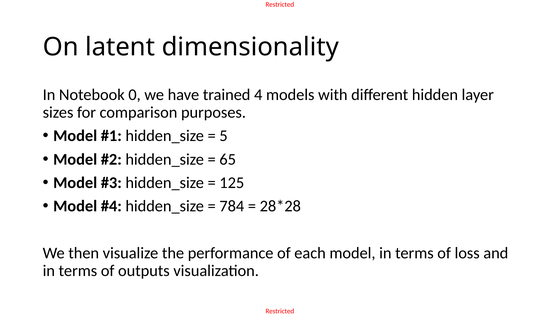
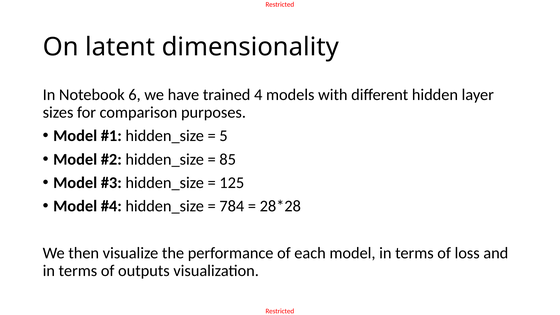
0: 0 -> 6 (135, 95)
65: 65 -> 85 (228, 159)
